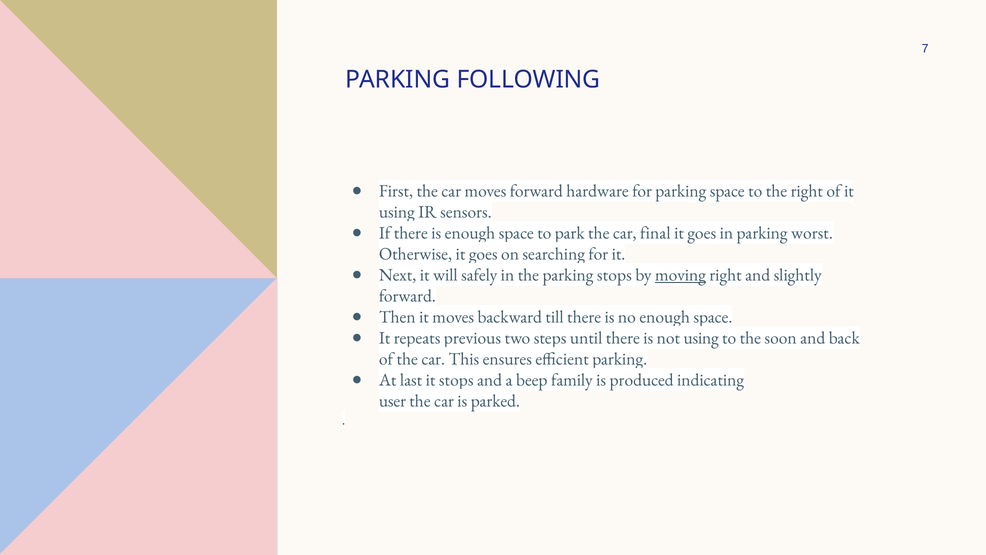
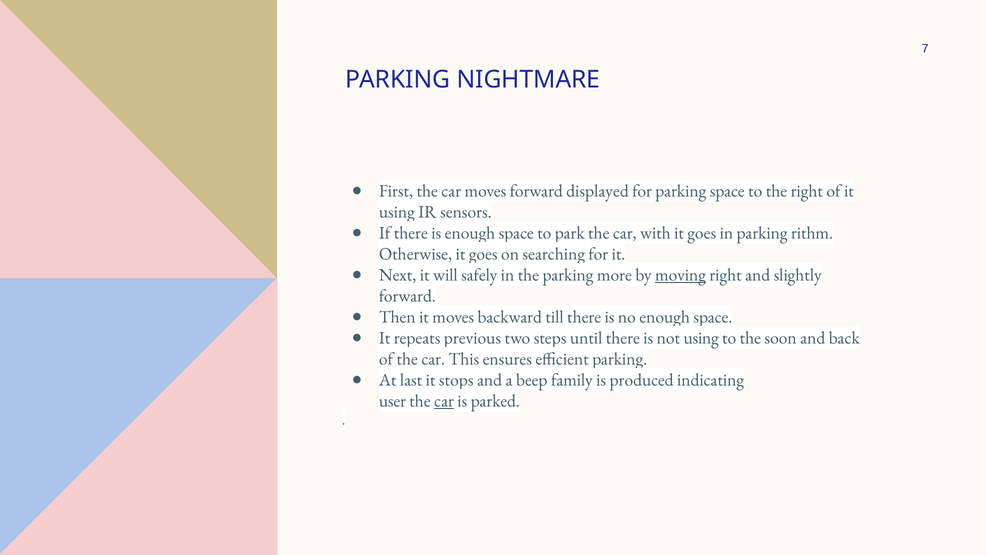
FOLLOWING: FOLLOWING -> NIGHTMARE (528, 79)
hardware: hardware -> displayed (597, 191)
final: final -> with (655, 233)
worst: worst -> rithm (812, 233)
parking stops: stops -> more (614, 275)
car underline: none -> present (444, 401)
